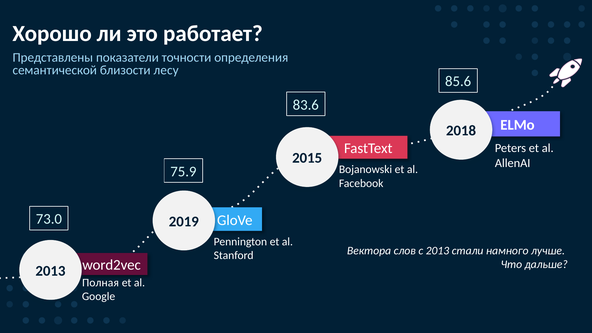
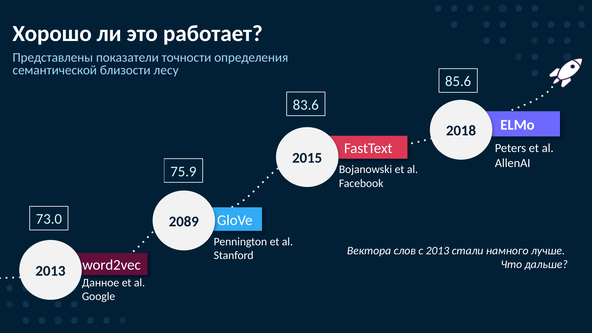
2019: 2019 -> 2089 (184, 221)
Полная: Полная -> Данное (101, 283)
